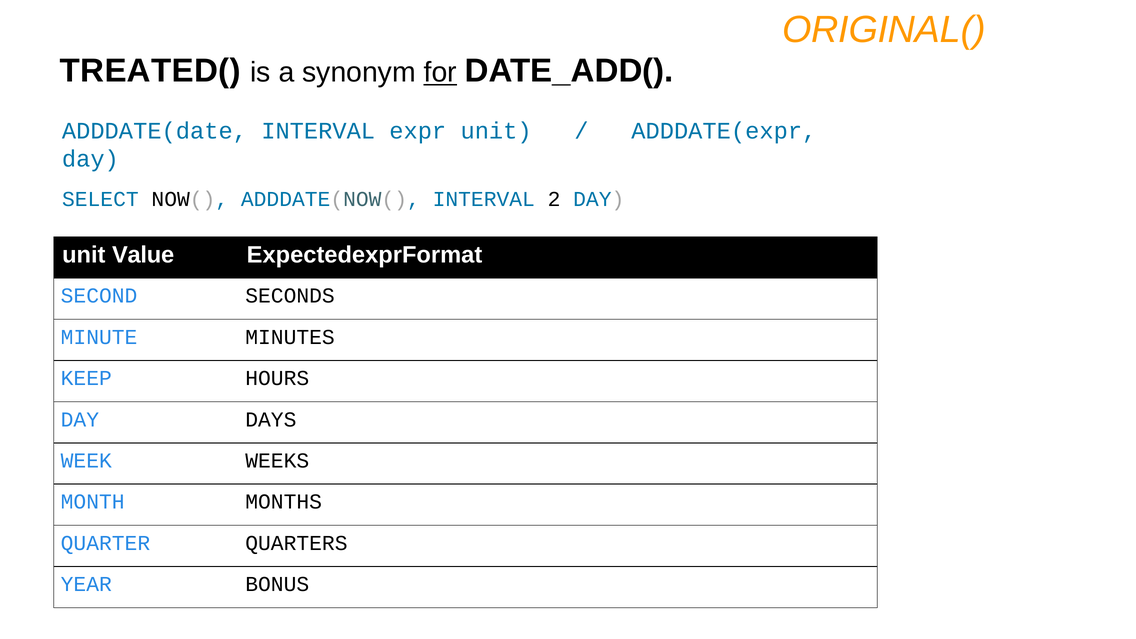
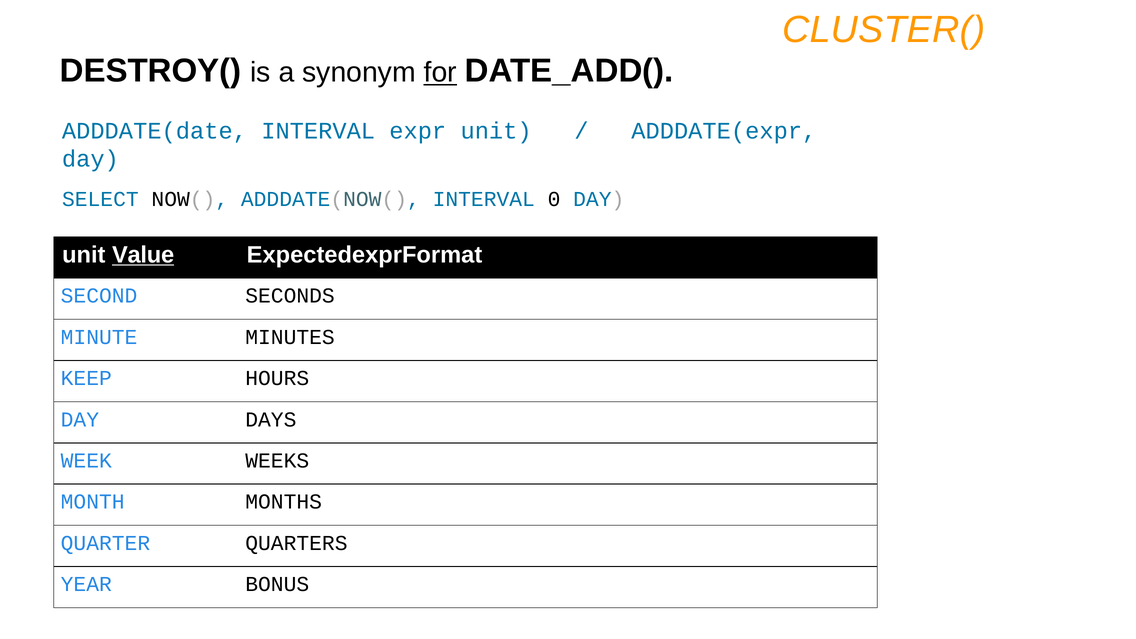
ORIGINAL(: ORIGINAL( -> CLUSTER( (884, 30)
TREATED(: TREATED( -> DESTROY( (150, 71)
2: 2 -> 0 (554, 199)
Value underline: none -> present (143, 255)
